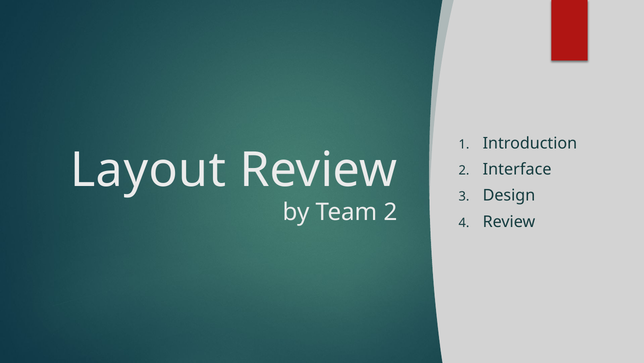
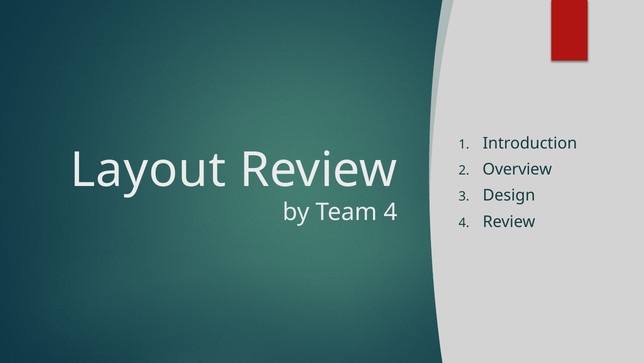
Interface: Interface -> Overview (517, 169)
Team 2: 2 -> 4 (390, 212)
